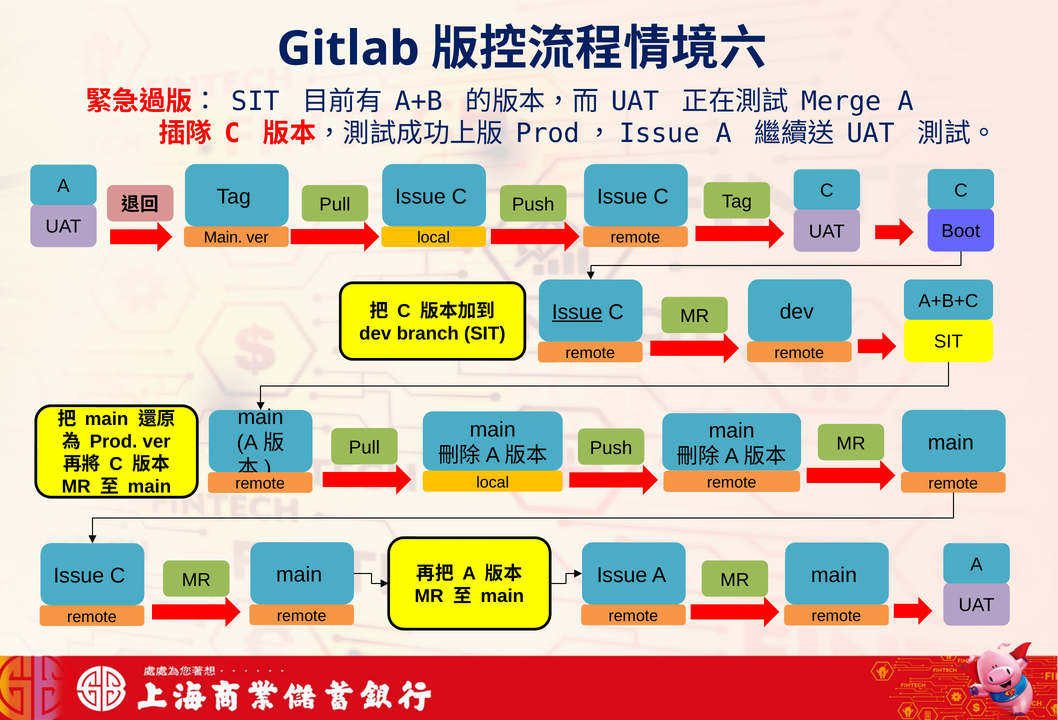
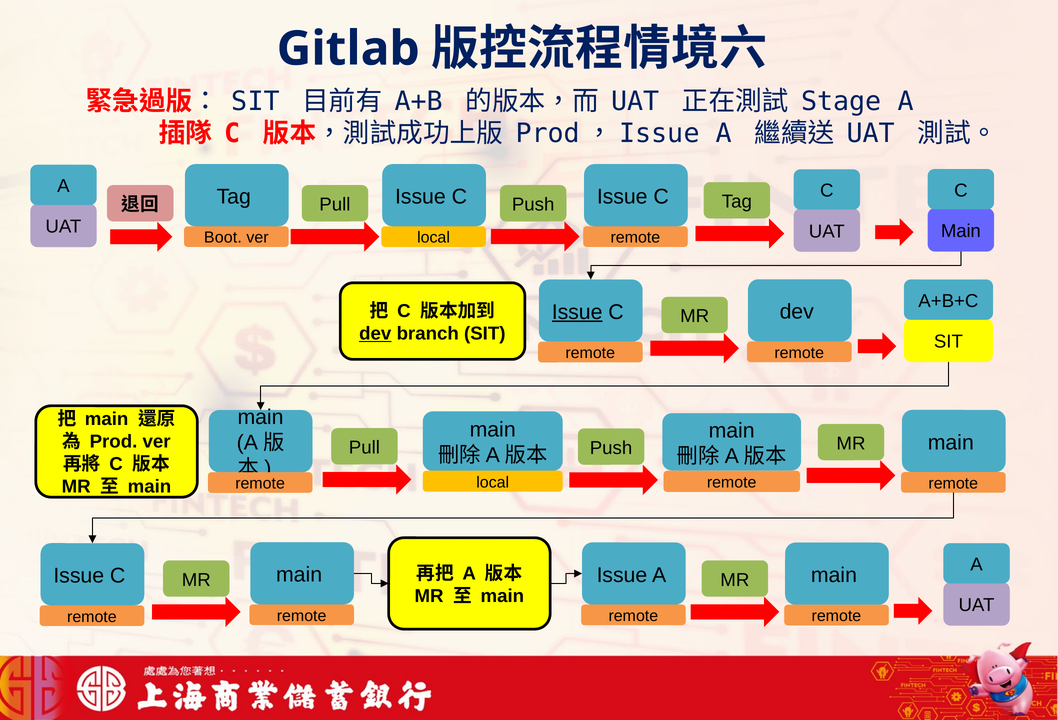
Merge: Merge -> Stage (841, 102)
Boot: Boot -> Main (961, 231)
Main: Main -> Boot (223, 238)
dev underline: none -> present (375, 333)
